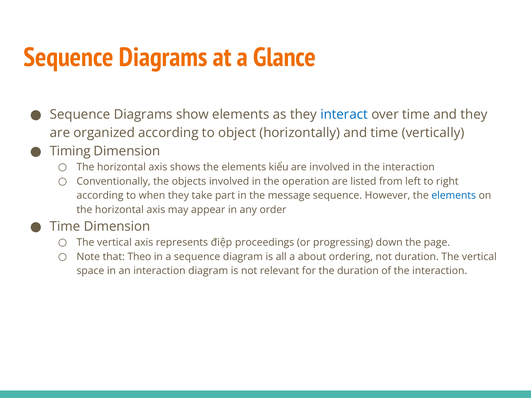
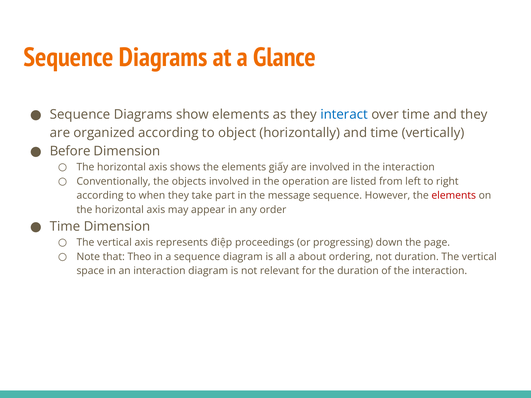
Timing: Timing -> Before (70, 151)
kiểu: kiểu -> giấy (279, 167)
elements colour: blue -> red (454, 196)
